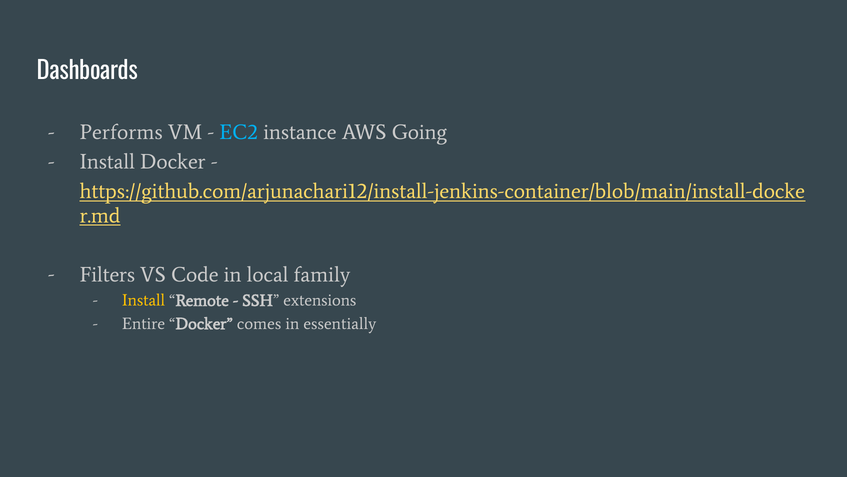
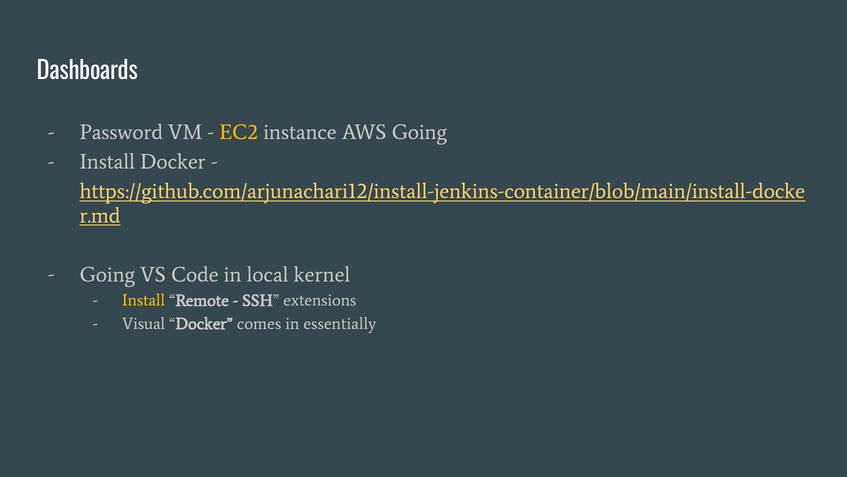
Performs: Performs -> Password (121, 132)
EC2 colour: light blue -> yellow (239, 132)
Filters: Filters -> Going (107, 274)
family: family -> kernel (322, 274)
Entire: Entire -> Visual (144, 323)
